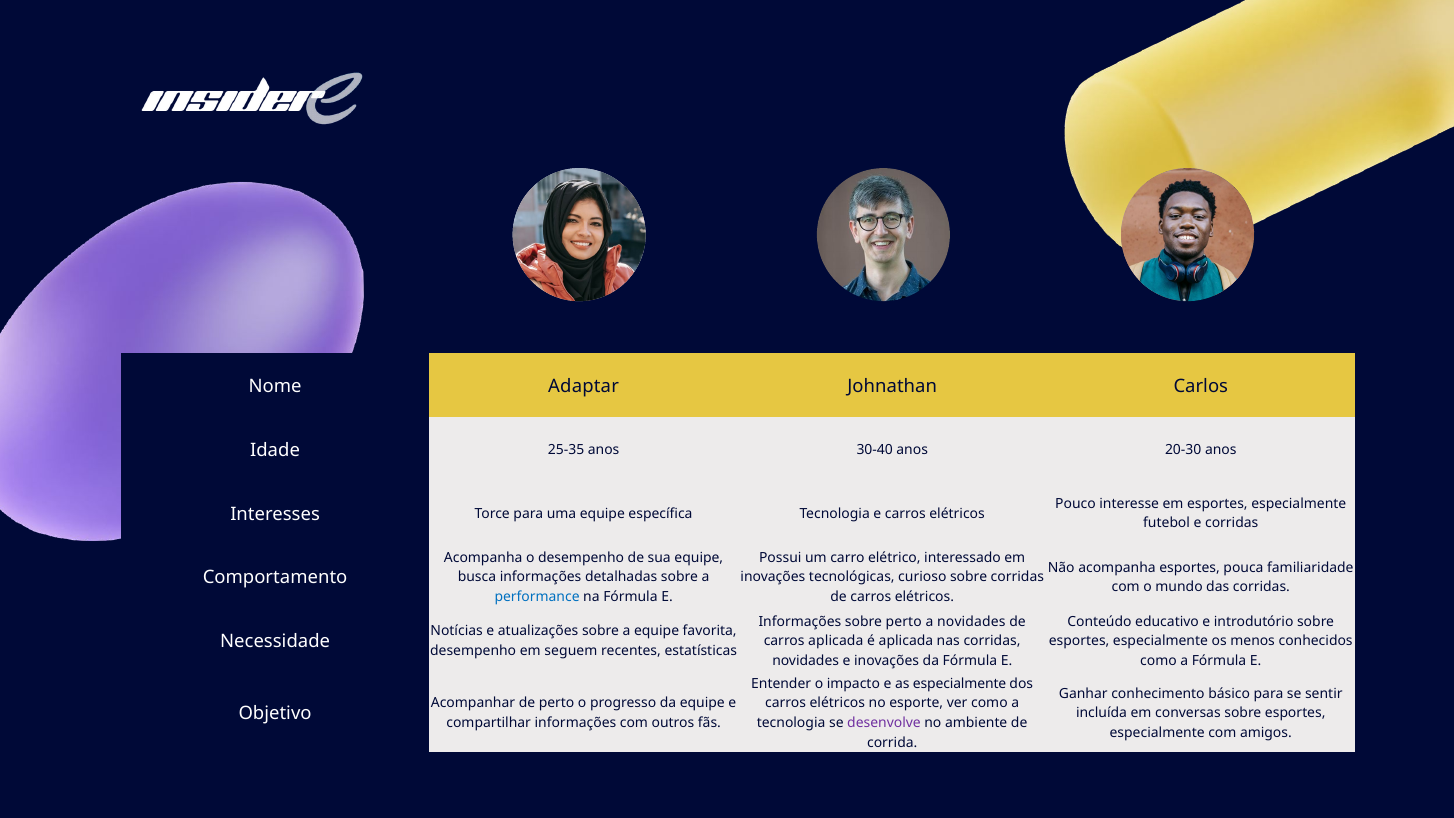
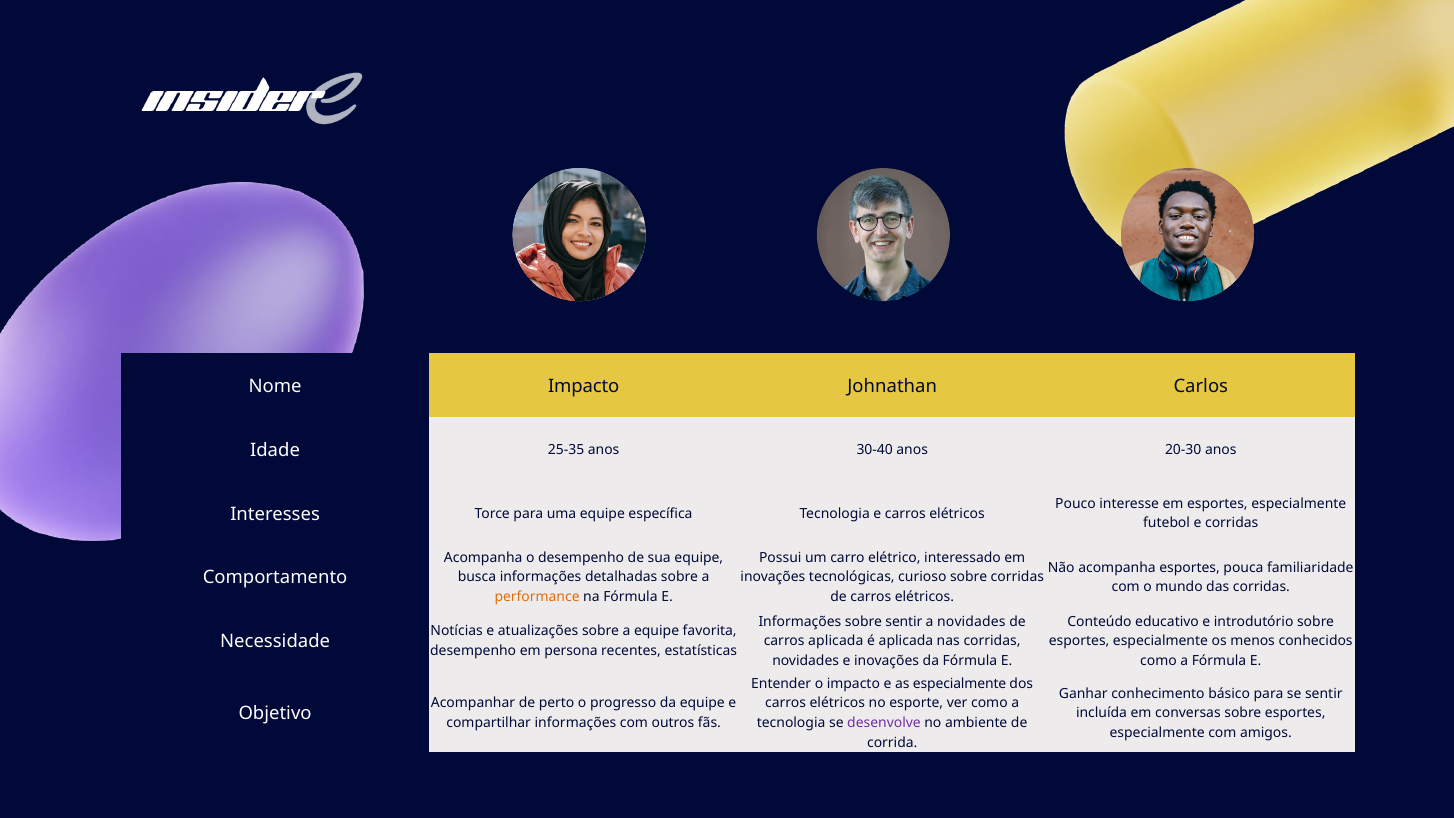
Nome Adaptar: Adaptar -> Impacto (584, 386)
performance colour: blue -> orange (537, 597)
sobre perto: perto -> sentir (904, 622)
seguem: seguem -> persona (571, 651)
